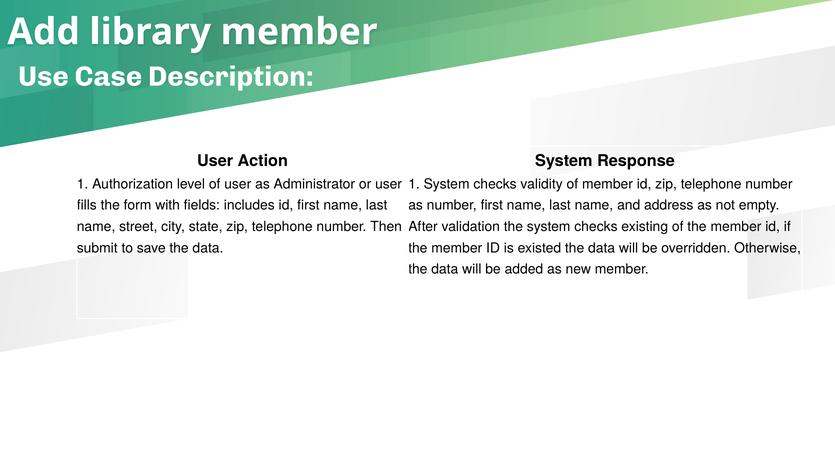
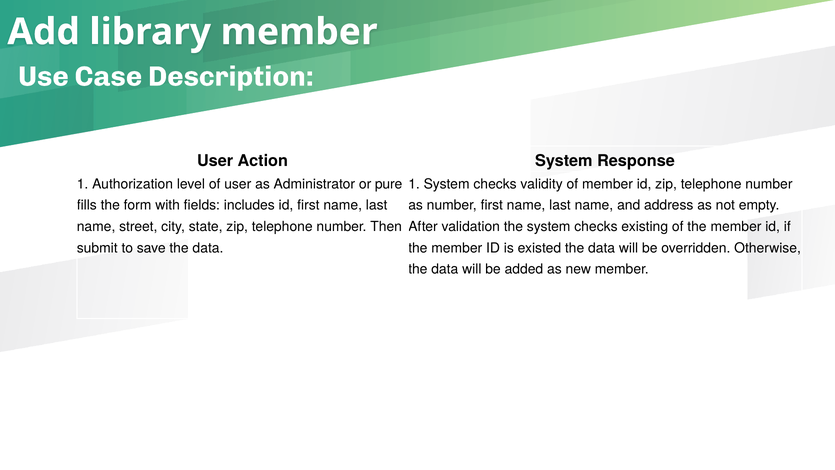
or user: user -> pure (389, 184)
